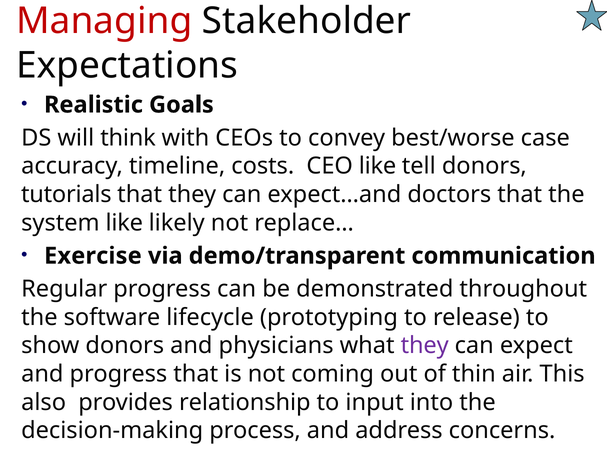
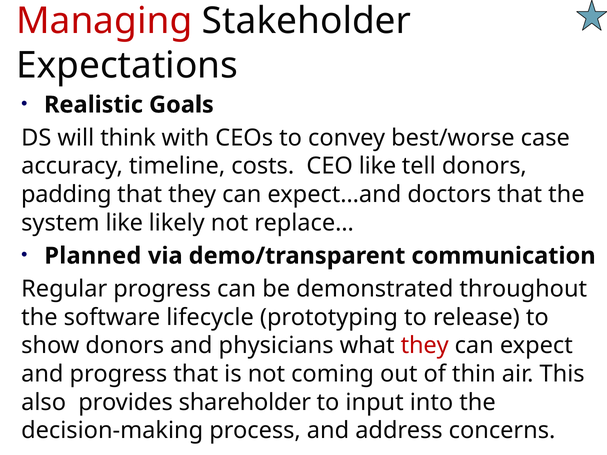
tutorials: tutorials -> padding (66, 195)
Exercise: Exercise -> Planned (93, 256)
they colour: purple -> red (425, 346)
relationship: relationship -> shareholder (245, 402)
